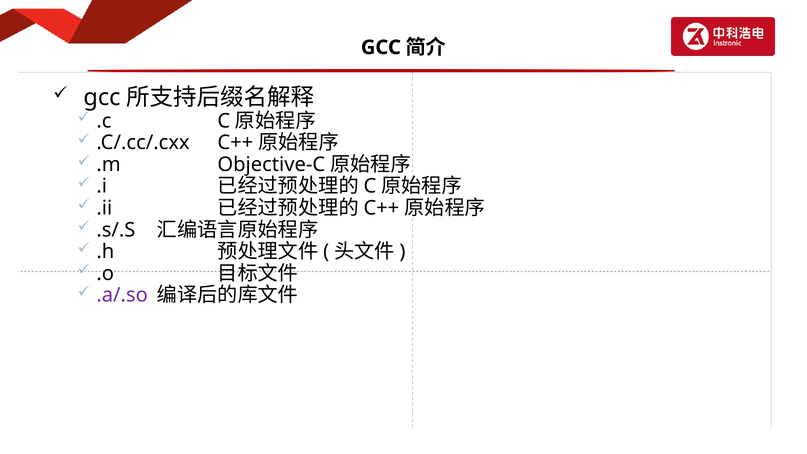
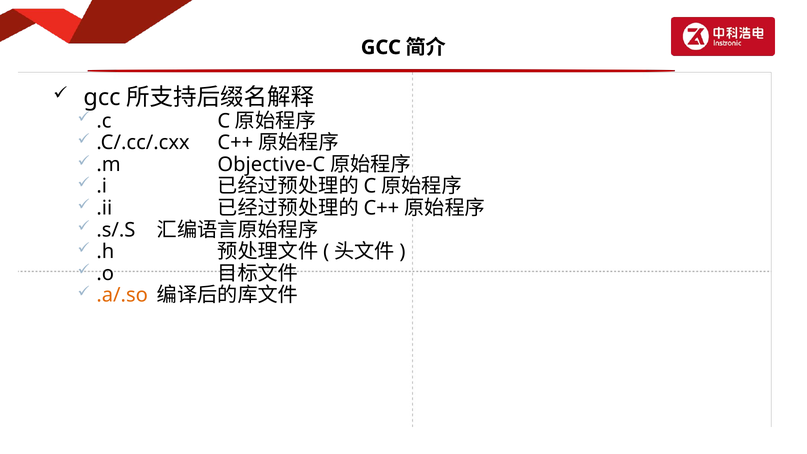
.a/.so colour: purple -> orange (122, 295)
